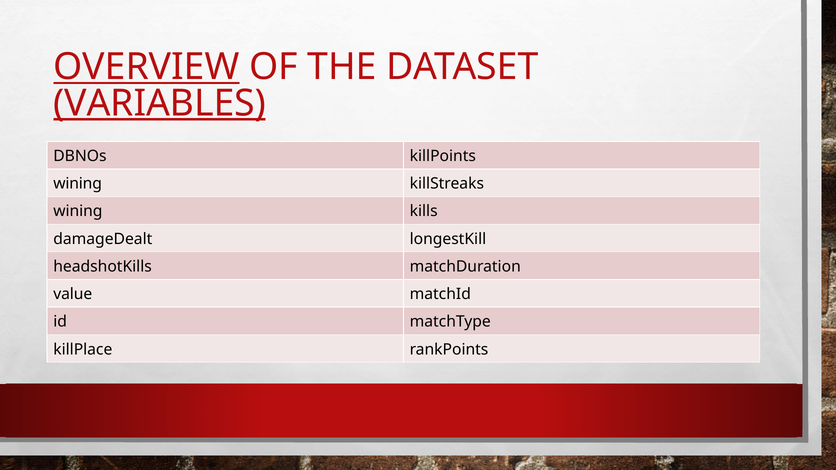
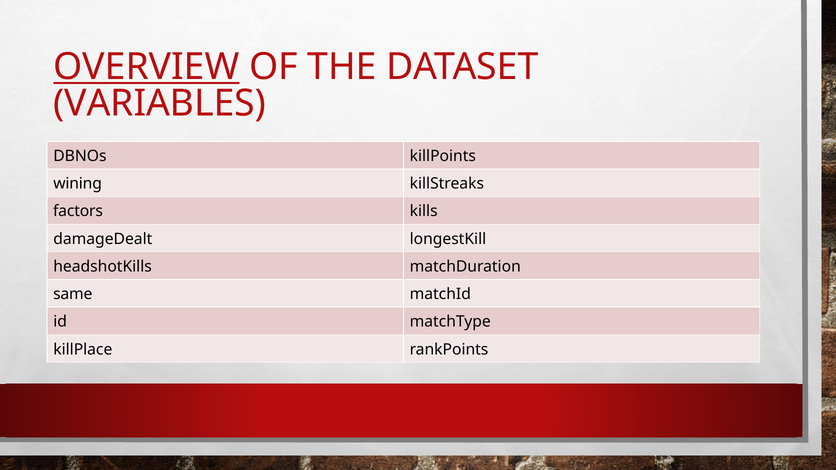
VARIABLES underline: present -> none (160, 103)
wining: wining -> factors (78, 211)
value: value -> same (73, 294)
